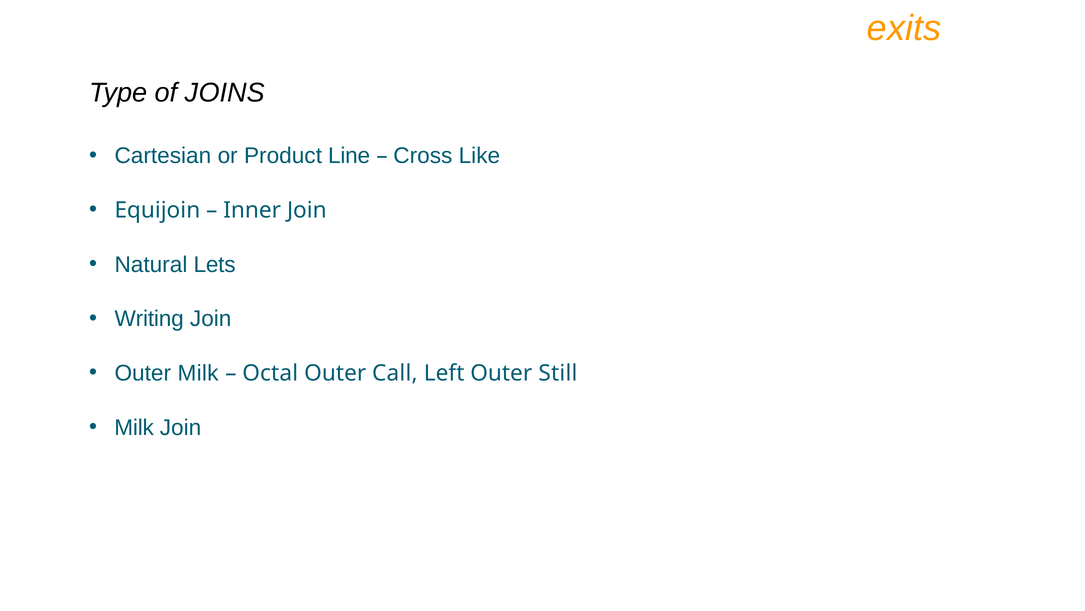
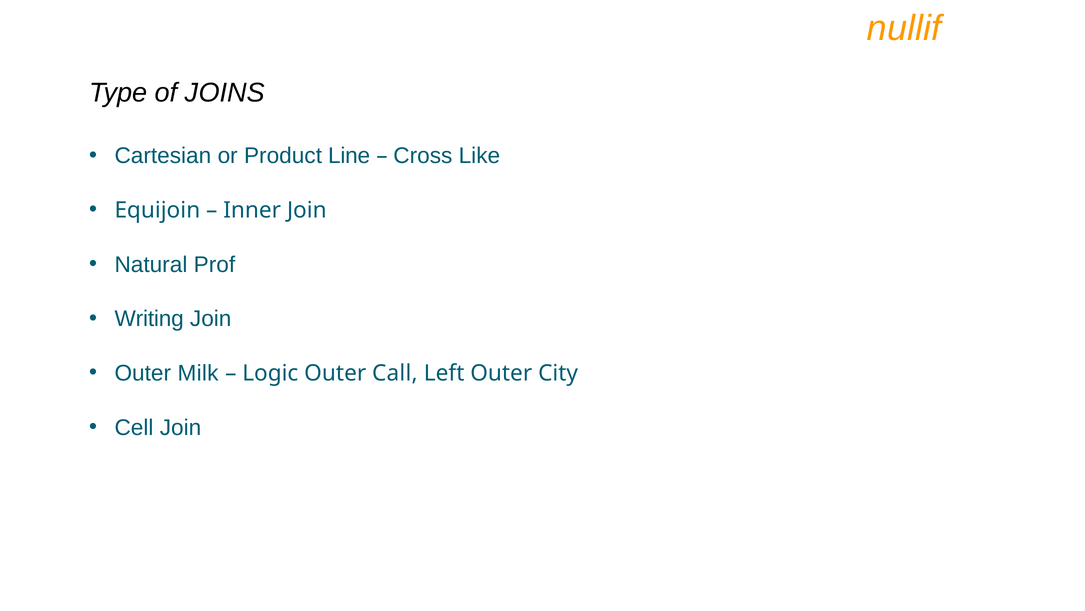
exits: exits -> nullif (904, 28)
Lets: Lets -> Prof (214, 264)
Octal: Octal -> Logic (270, 373)
Still: Still -> City (558, 373)
Milk: Milk -> Cell (134, 427)
